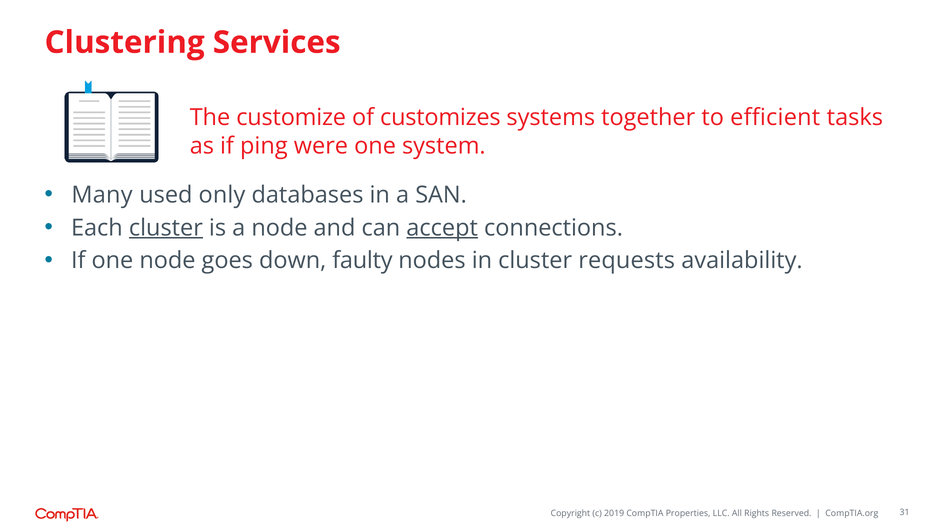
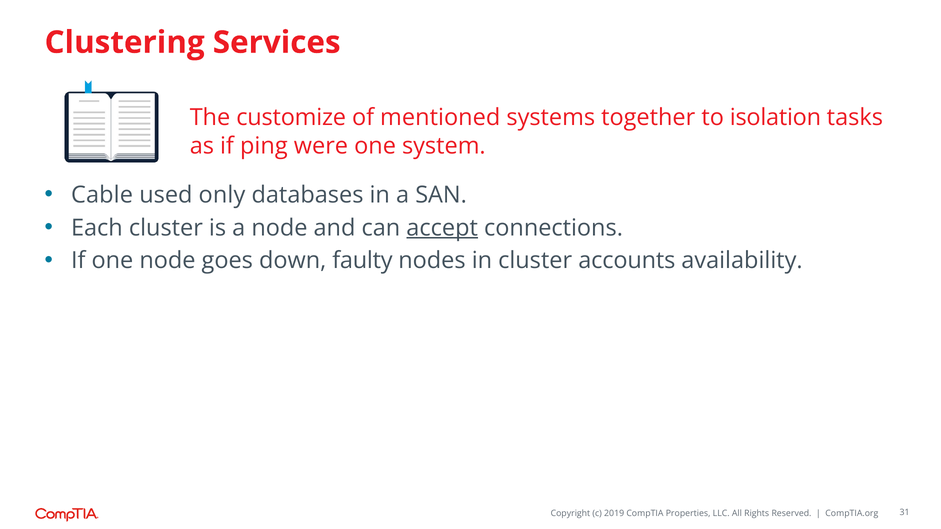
customizes: customizes -> mentioned (440, 118)
efficient: efficient -> isolation (775, 118)
Many: Many -> Cable (102, 195)
cluster underline: present -> none (166, 228)
requests: requests -> accounts (627, 261)
